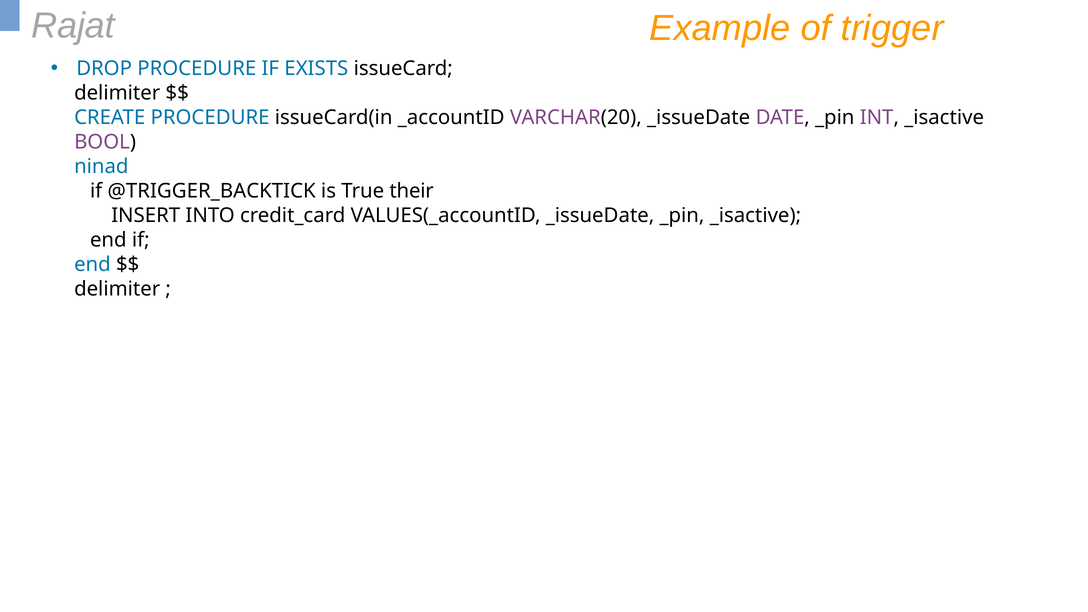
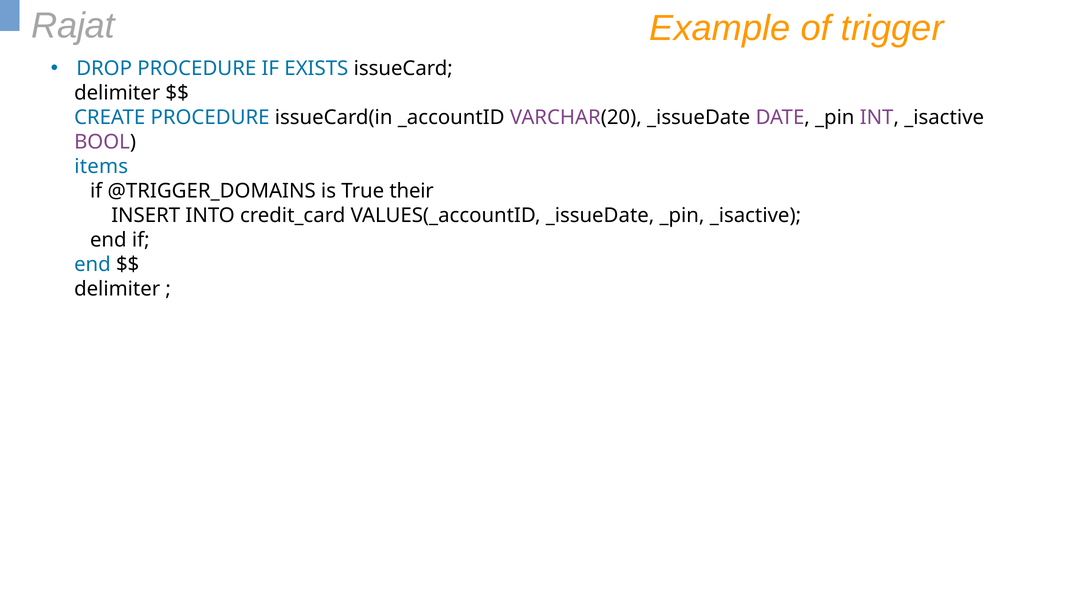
ninad: ninad -> items (101, 167)
@TRIGGER_BACKTICK: @TRIGGER_BACKTICK -> @TRIGGER_DOMAINS (212, 191)
